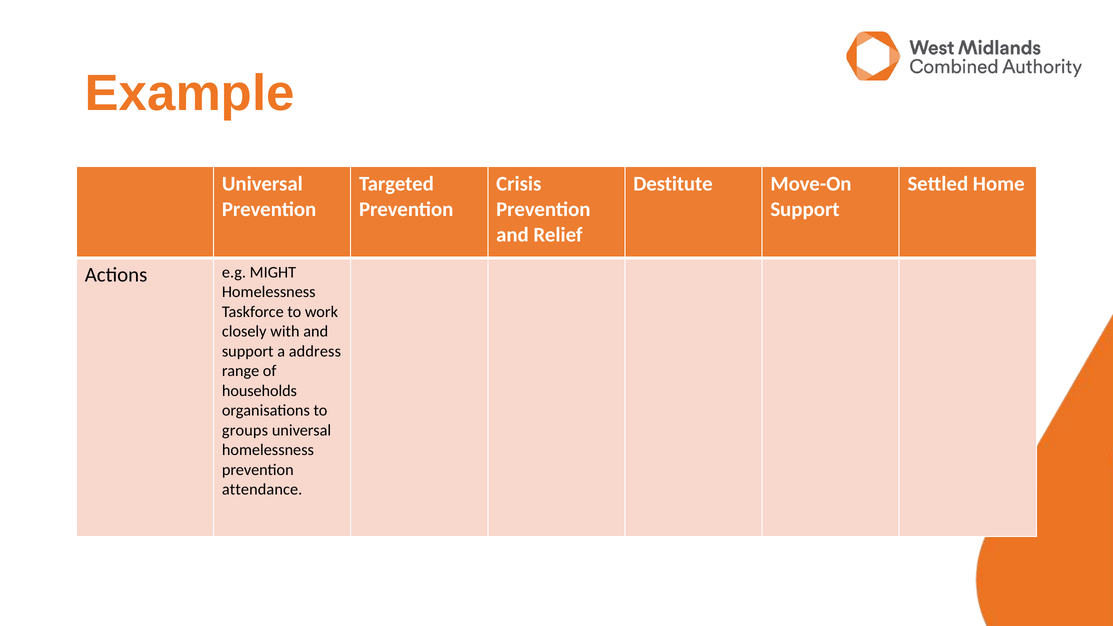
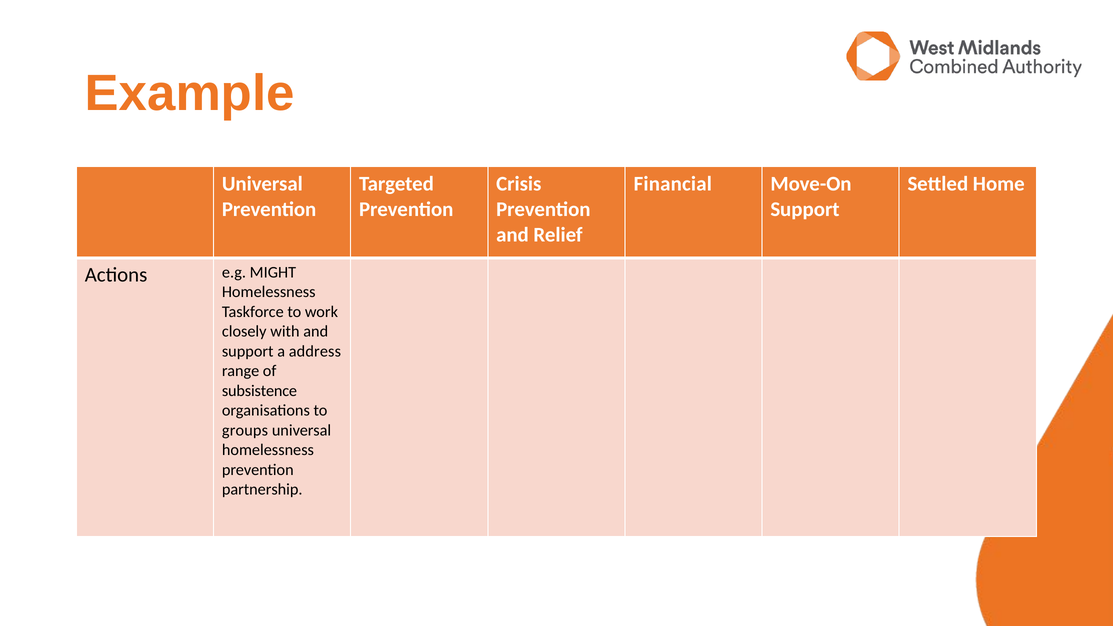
Destitute: Destitute -> Financial (673, 184)
households: households -> subsistence (259, 391)
attendance: attendance -> partnership (262, 489)
